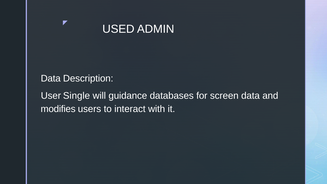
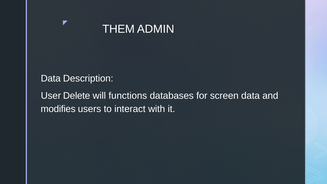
USED: USED -> THEM (118, 29)
Single: Single -> Delete (77, 96)
guidance: guidance -> functions (128, 96)
